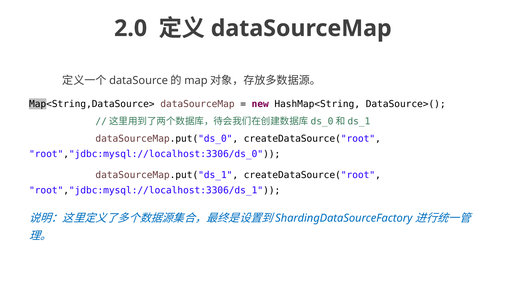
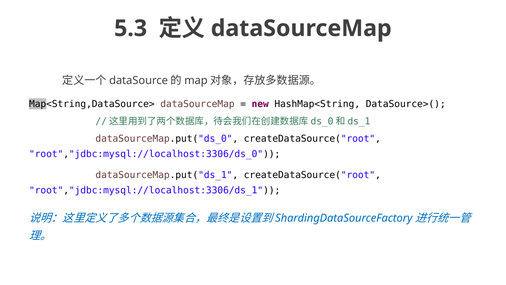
2.0: 2.0 -> 5.3 (131, 28)
